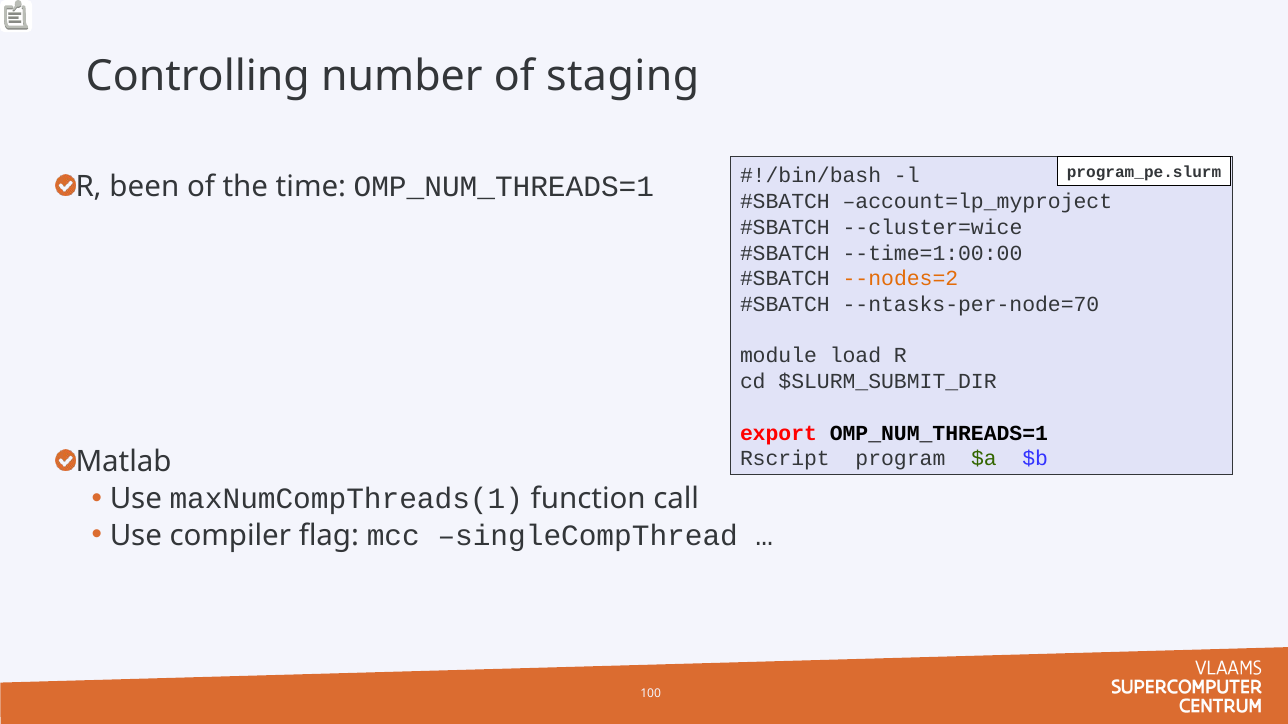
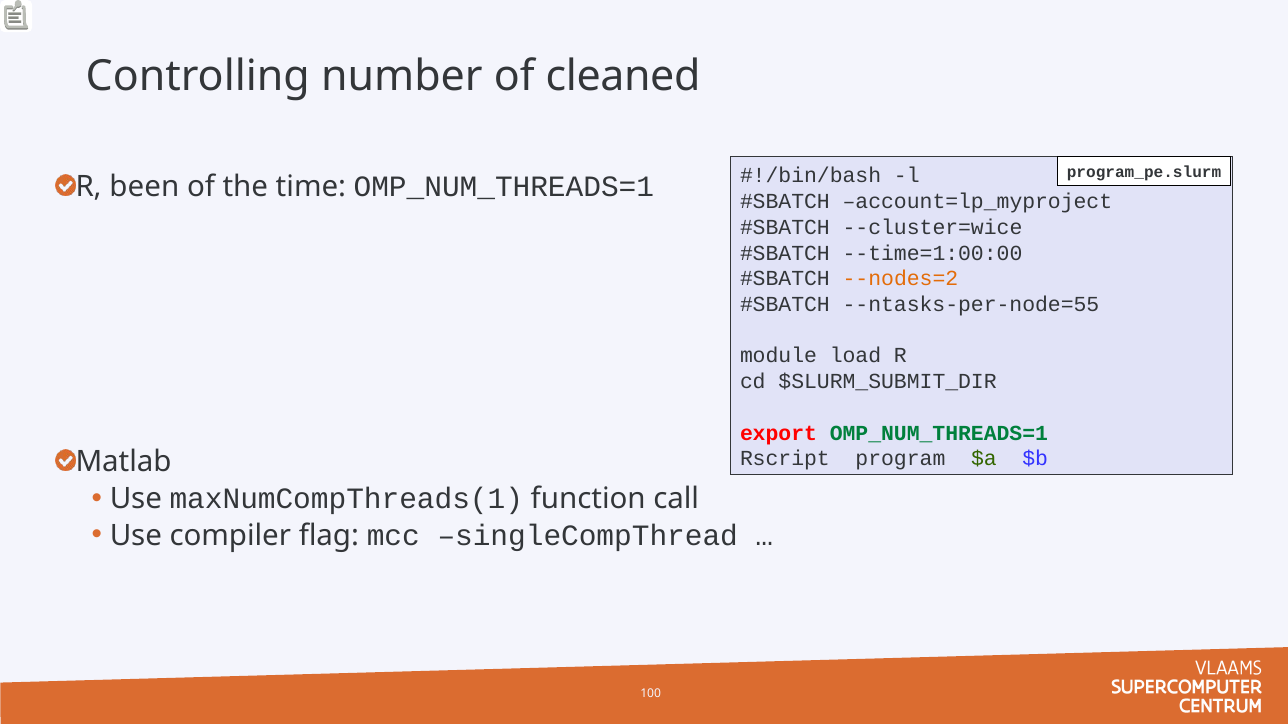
staging: staging -> cleaned (623, 77)
--ntasks-per-node=70: --ntasks-per-node=70 -> --ntasks-per-node=55 (971, 305)
OMP_NUM_THREADS=1 colour: black -> green (939, 433)
